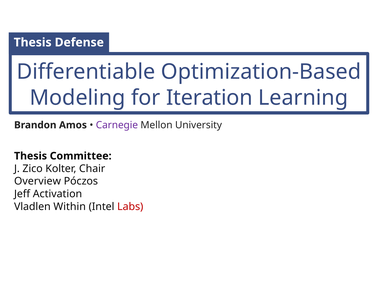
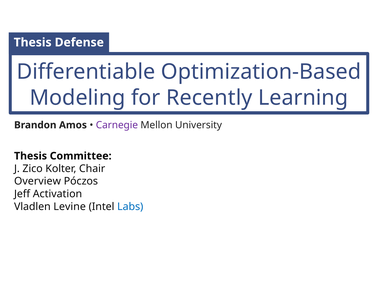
Iteration: Iteration -> Recently (209, 98)
Within: Within -> Levine (70, 207)
Labs colour: red -> blue (130, 207)
